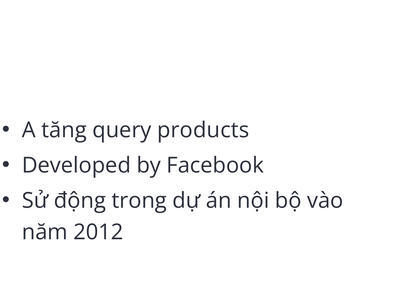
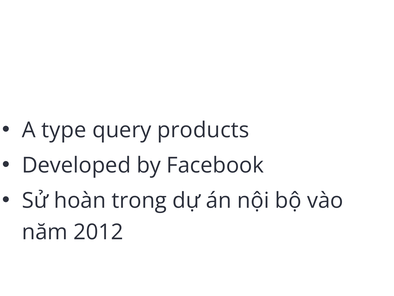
tăng: tăng -> type (64, 130)
động: động -> hoàn (80, 200)
